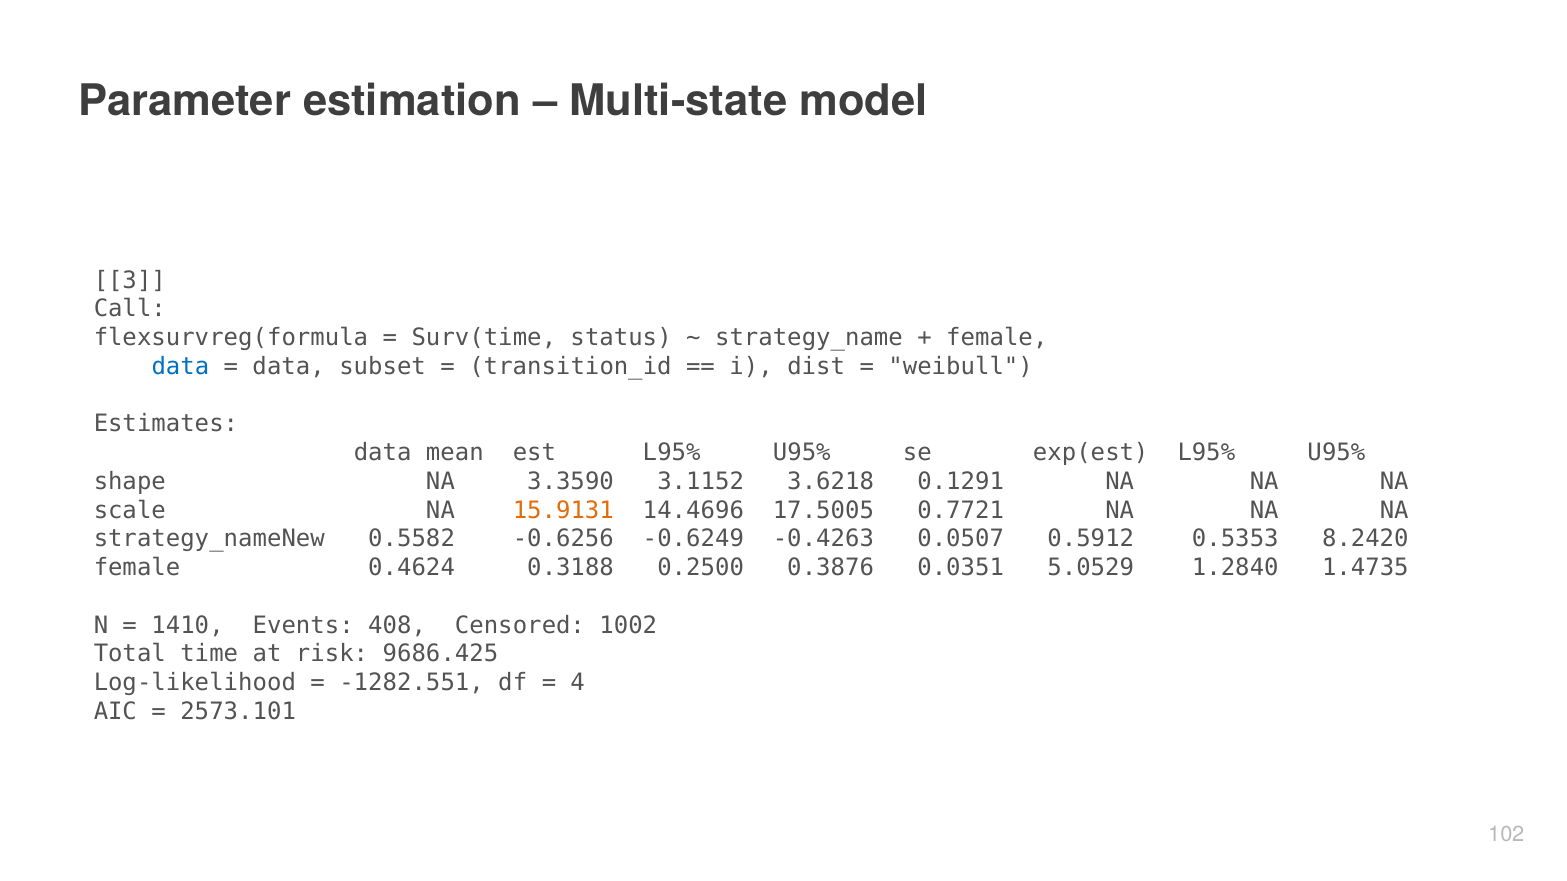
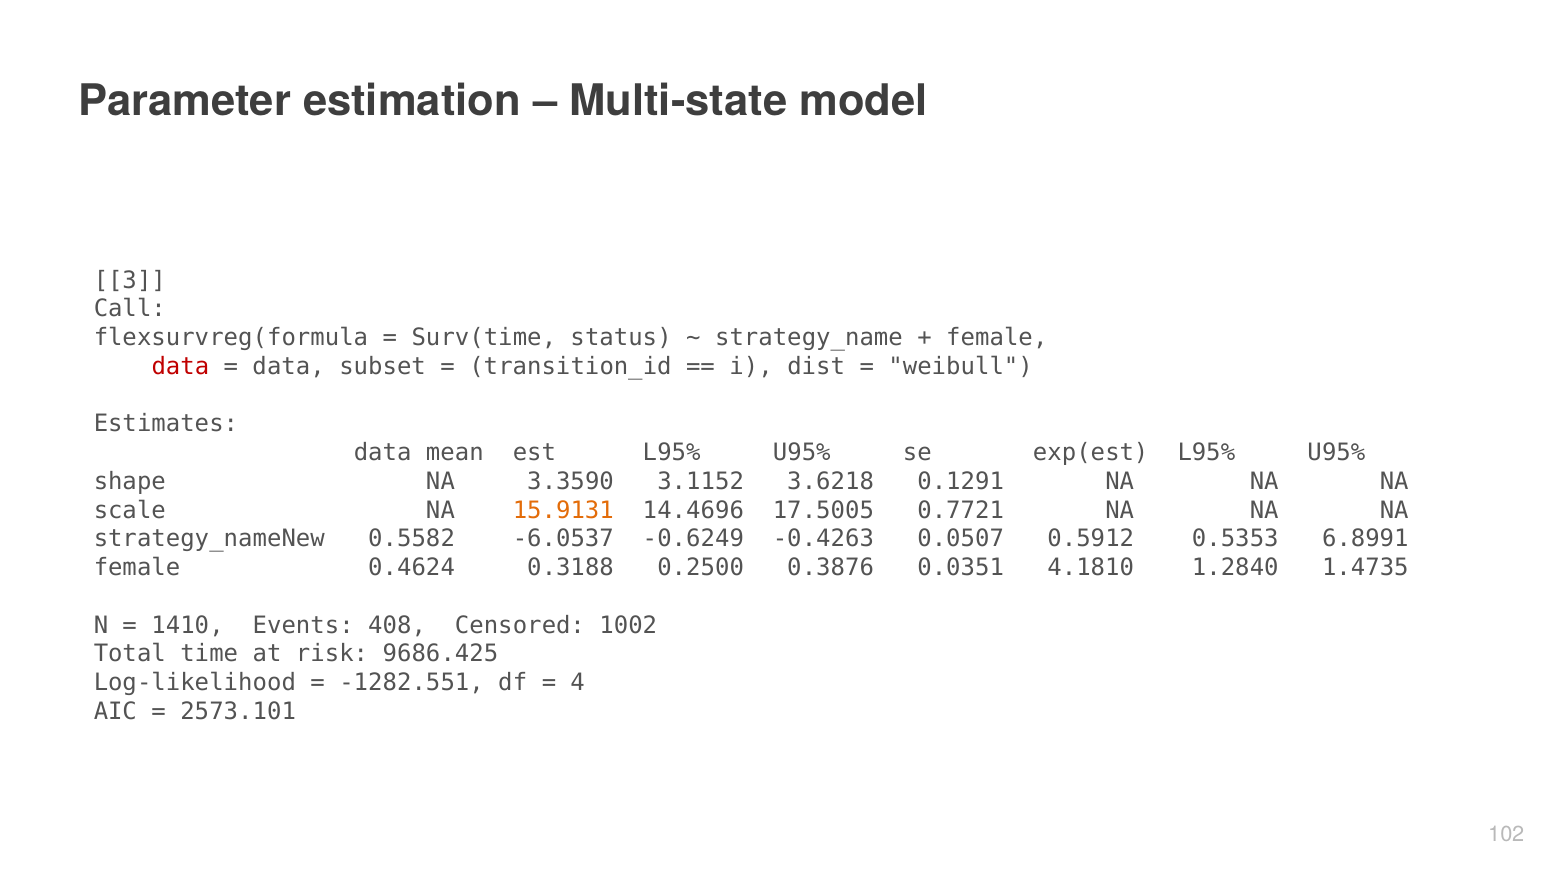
data colour: blue -> red (180, 367)
-0.6256: -0.6256 -> -6.0537 (563, 539)
8.2420: 8.2420 -> 6.8991 (1365, 539)
5.0529: 5.0529 -> 4.1810 (1091, 568)
